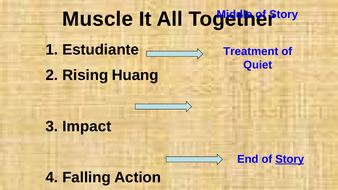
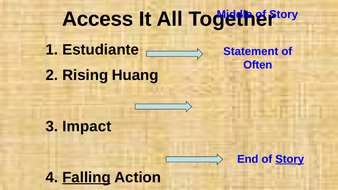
Muscle: Muscle -> Access (98, 19)
Treatment: Treatment -> Statement (251, 51)
Quiet: Quiet -> Often (258, 65)
Falling underline: none -> present (86, 177)
